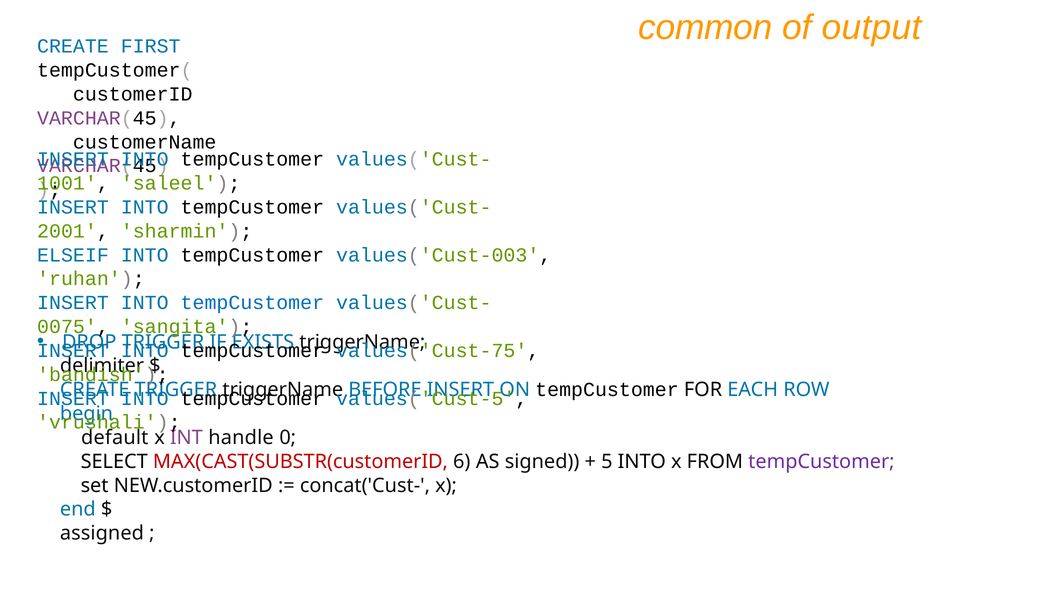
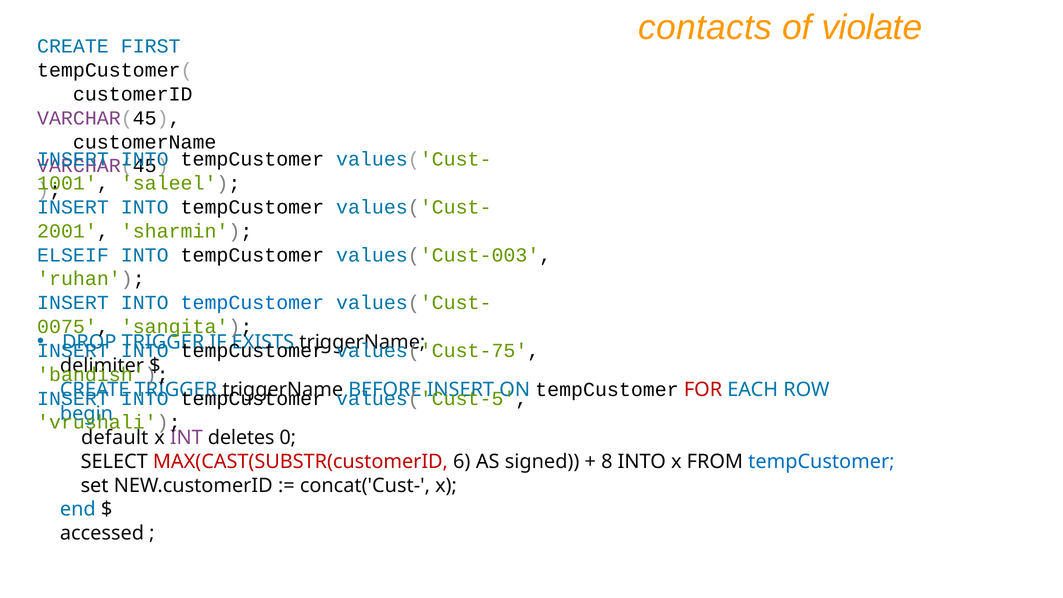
common: common -> contacts (705, 28)
output: output -> violate (872, 28)
FOR colour: black -> red (703, 390)
handle: handle -> deletes (241, 438)
5: 5 -> 8 (607, 462)
tempCustomer colour: purple -> blue (821, 462)
assigned: assigned -> accessed (102, 533)
